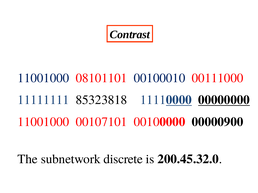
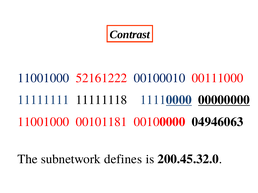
08101101: 08101101 -> 52161222 (101, 78)
85323818: 85323818 -> 11111118 (101, 100)
00107101: 00107101 -> 00101181 (101, 122)
00000900: 00000900 -> 04946063 (218, 122)
discrete: discrete -> defines (123, 159)
